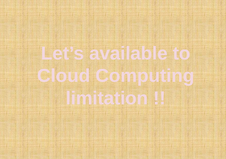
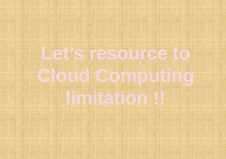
available: available -> resource (128, 54)
